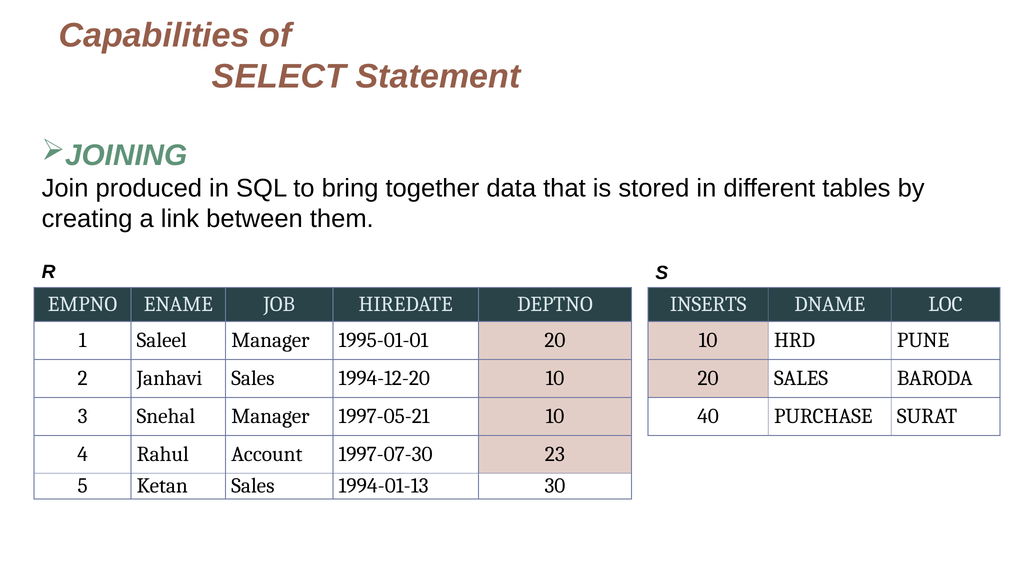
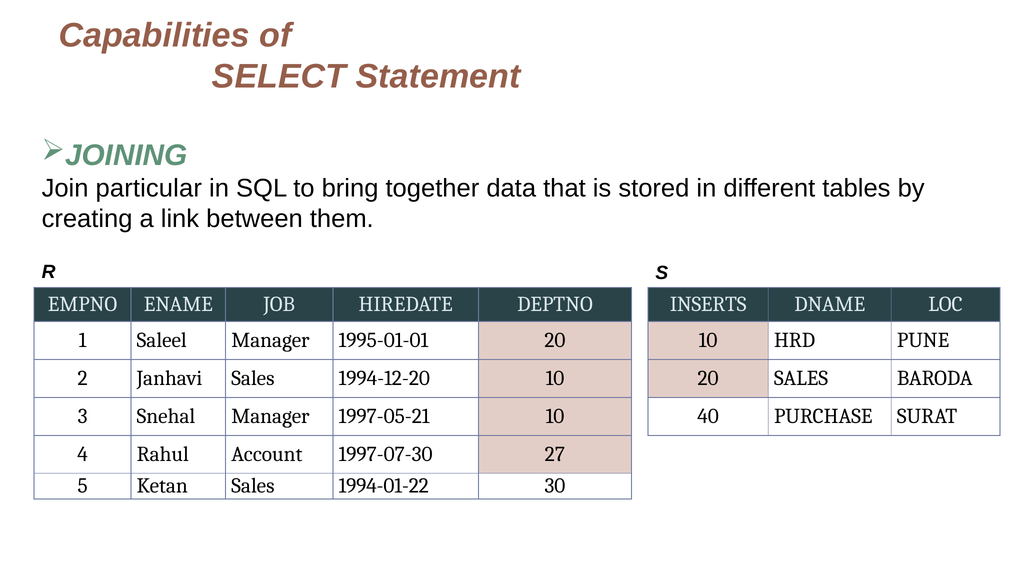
produced: produced -> particular (149, 188)
23: 23 -> 27 (555, 454)
1994-01-13: 1994-01-13 -> 1994-01-22 (384, 486)
